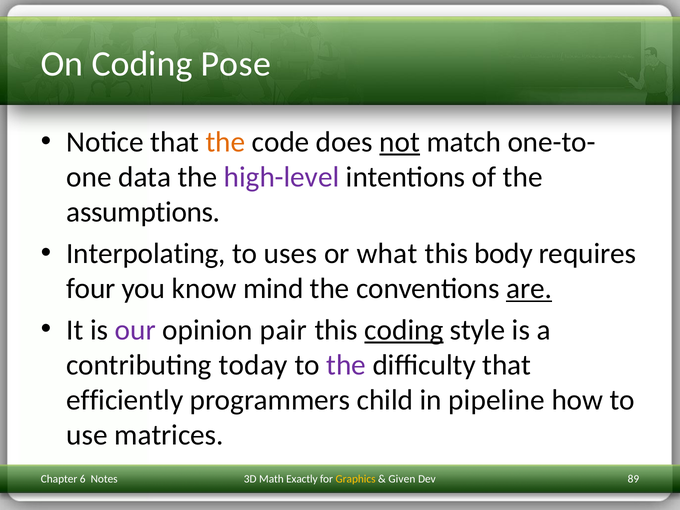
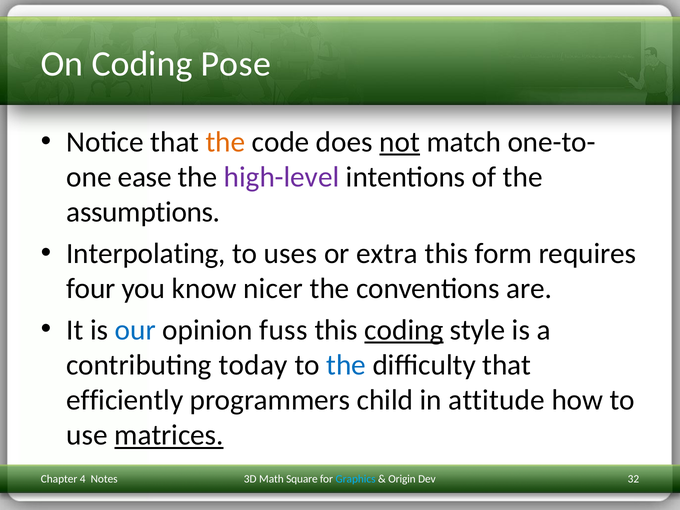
data: data -> ease (145, 177)
what: what -> extra (387, 254)
body: body -> form (503, 254)
mind: mind -> nicer (273, 289)
are underline: present -> none (529, 289)
our colour: purple -> blue (135, 330)
pair: pair -> fuss (283, 330)
the colour: purple -> blue (346, 365)
pipeline: pipeline -> attitude (497, 400)
matrices underline: none -> present (169, 435)
Exactly: Exactly -> Square (302, 479)
Graphics colour: yellow -> light blue (356, 479)
Given: Given -> Origin (402, 479)
89: 89 -> 32 (633, 479)
6: 6 -> 4 (83, 479)
